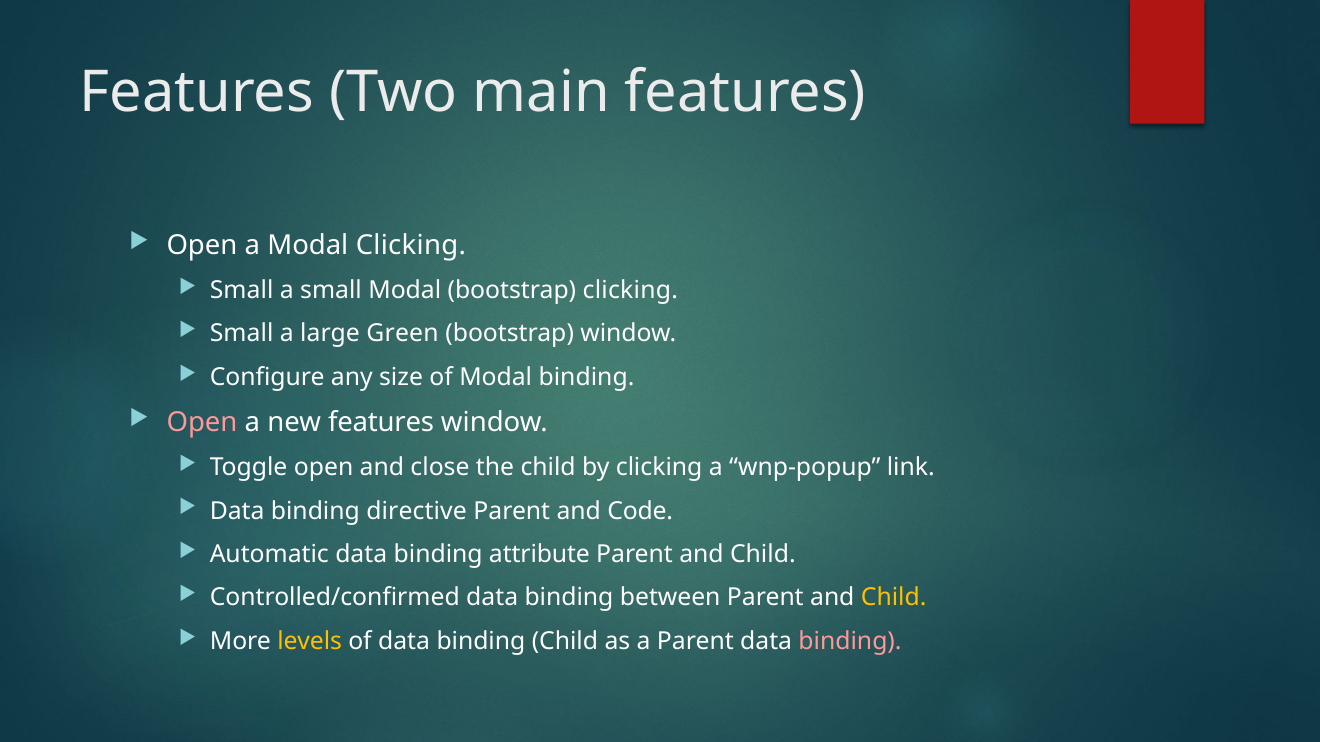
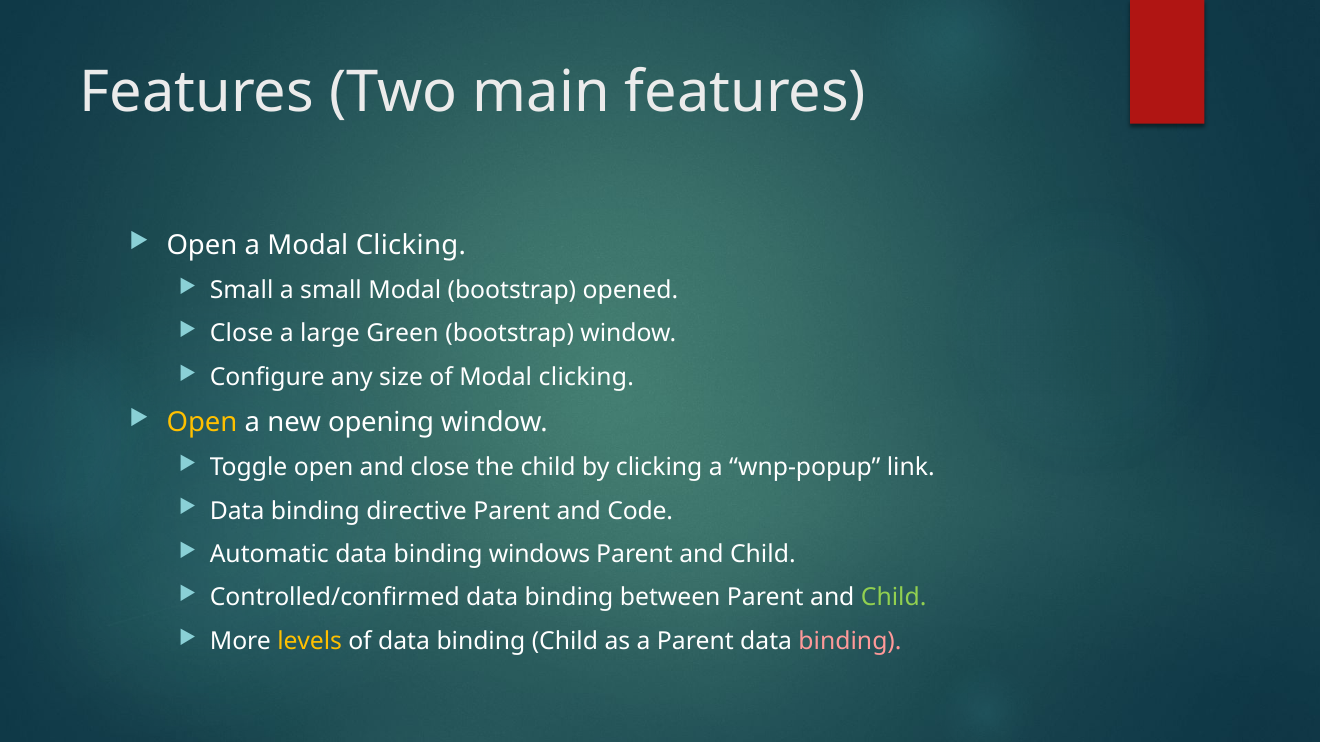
bootstrap clicking: clicking -> opened (630, 291)
Small: Small -> Close (242, 334)
of Modal binding: binding -> clicking (586, 377)
Open colour: pink -> yellow (202, 423)
new features: features -> opening (381, 423)
attribute: attribute -> windows (540, 555)
Child colour: yellow -> light green (894, 598)
